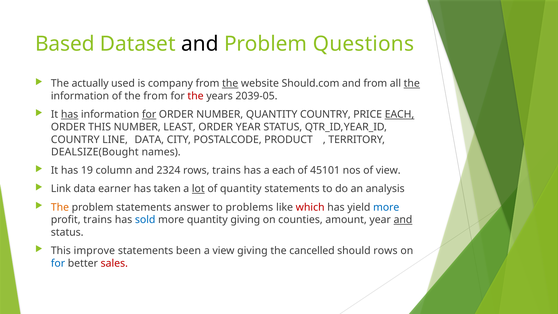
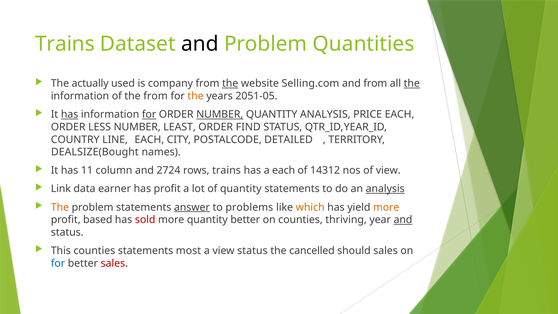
Based: Based -> Trains (65, 44)
Questions: Questions -> Quantities (364, 44)
Should.com: Should.com -> Selling.com (310, 83)
the colour: red -> orange (196, 96)
2039-05: 2039-05 -> 2051-05 (256, 96)
NUMBER underline: none -> present (220, 114)
QUANTITY COUNTRY: COUNTRY -> ANALYSIS (325, 114)
EACH underline: present -> none (399, 114)
ORDER THIS: THIS -> LESS (100, 127)
ORDER YEAR: YEAR -> FIND (248, 127)
LINE DATA: DATA -> EACH (149, 139)
PRODUCT: PRODUCT -> DETAILED (289, 139)
19: 19 -> 11 (87, 170)
2324: 2324 -> 2724 (168, 170)
45101: 45101 -> 14312 (325, 170)
has taken: taken -> profit (167, 189)
lot underline: present -> none (198, 189)
analysis underline: none -> present (385, 189)
answer underline: none -> present (192, 207)
which colour: red -> orange (310, 207)
more colour: blue -> orange (386, 207)
profit trains: trains -> based (98, 220)
sold colour: blue -> red (145, 220)
quantity giving: giving -> better (245, 220)
amount: amount -> thriving (346, 220)
This improve: improve -> counties (94, 251)
been: been -> most (188, 251)
view giving: giving -> status (252, 251)
should rows: rows -> sales (386, 251)
